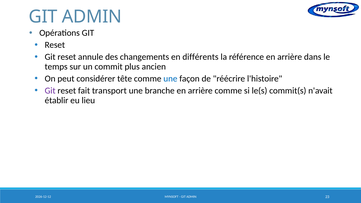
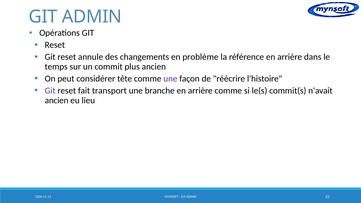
différents: différents -> problème (200, 57)
une colour: blue -> purple (170, 79)
établir: établir -> ancien (57, 100)
